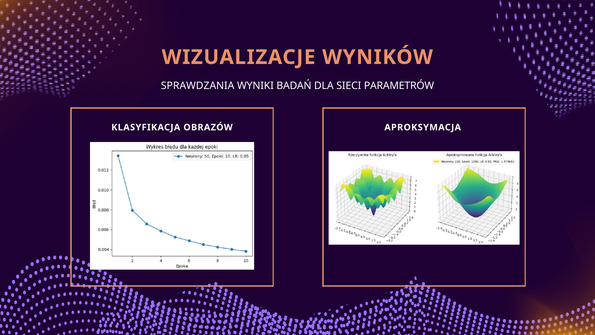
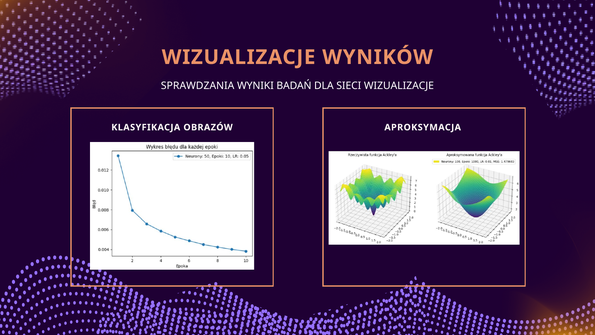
SIECI PARAMETRÓW: PARAMETRÓW -> WIZUALIZACJE (399, 86)
